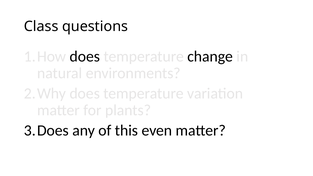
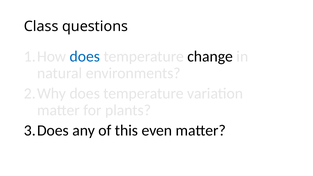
does colour: black -> blue (85, 56)
